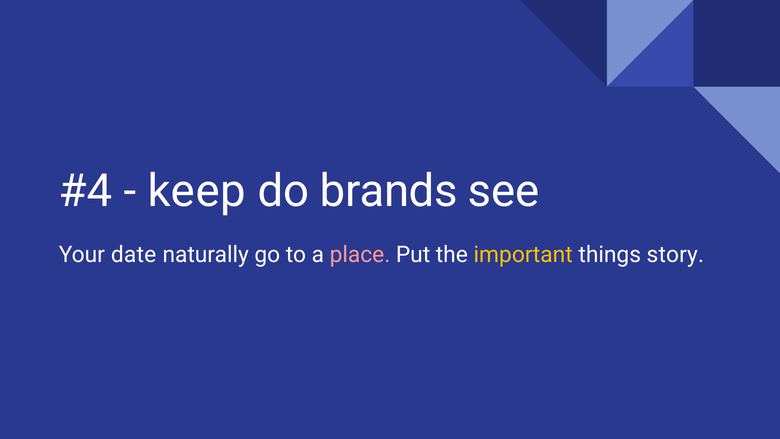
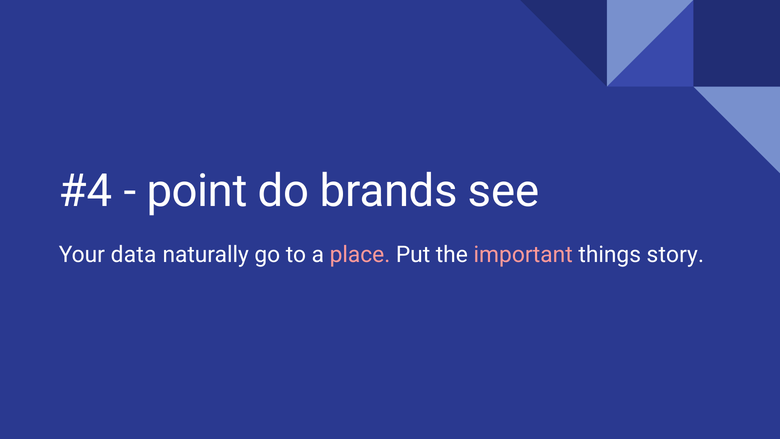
keep: keep -> point (197, 191)
date: date -> data (134, 255)
important colour: yellow -> pink (523, 255)
